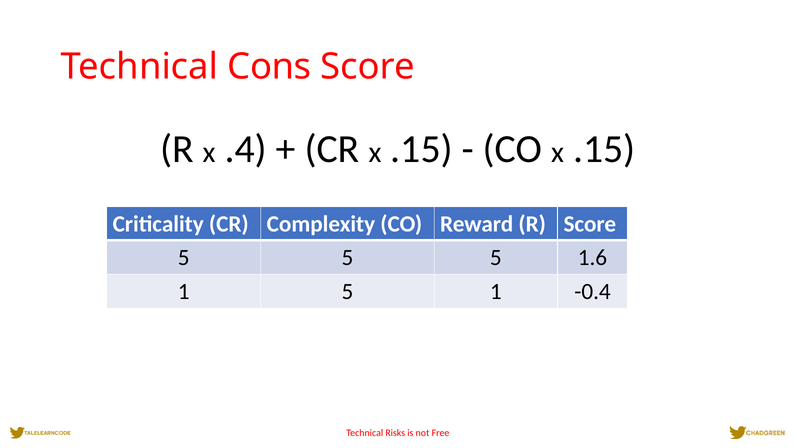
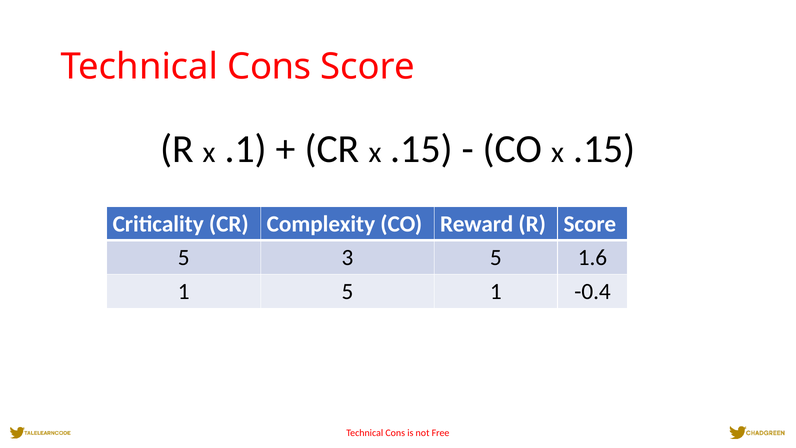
.4: .4 -> .1 (246, 149)
5: 5 -> 3 (347, 258)
Risks: Risks -> Cons (395, 433)
